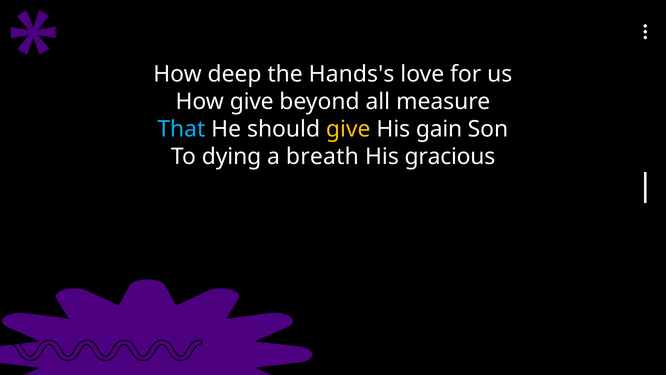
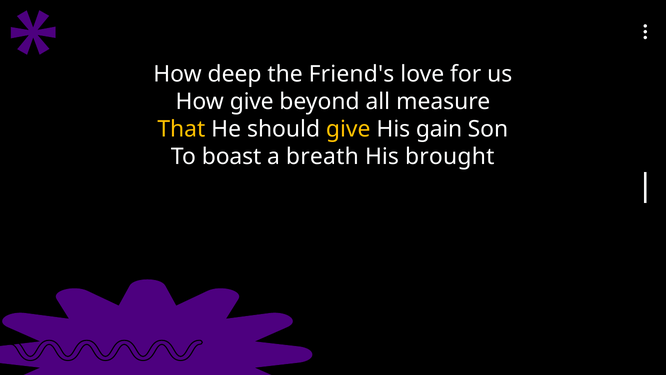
Hands's: Hands's -> Friend's (351, 74)
That colour: light blue -> yellow (181, 129)
dying: dying -> boast (232, 156)
gracious: gracious -> brought (450, 156)
